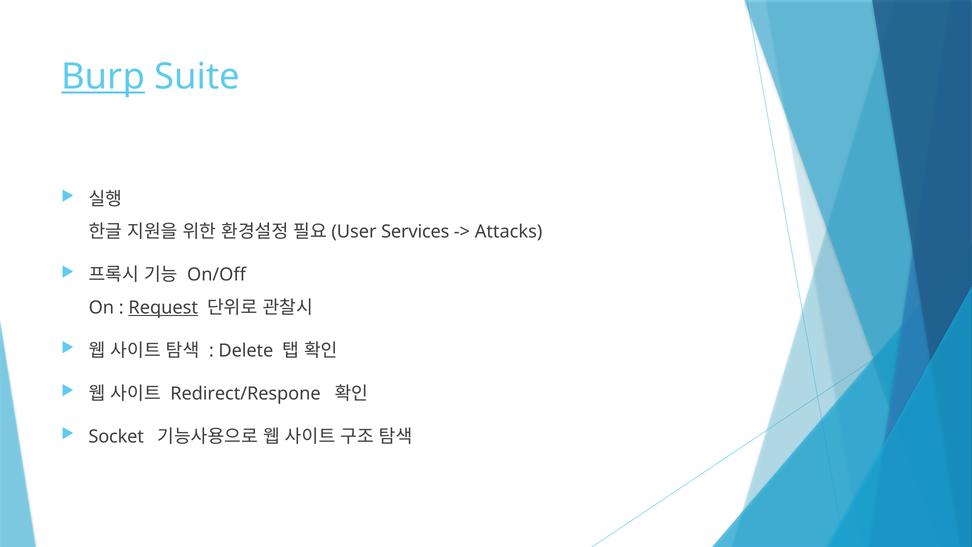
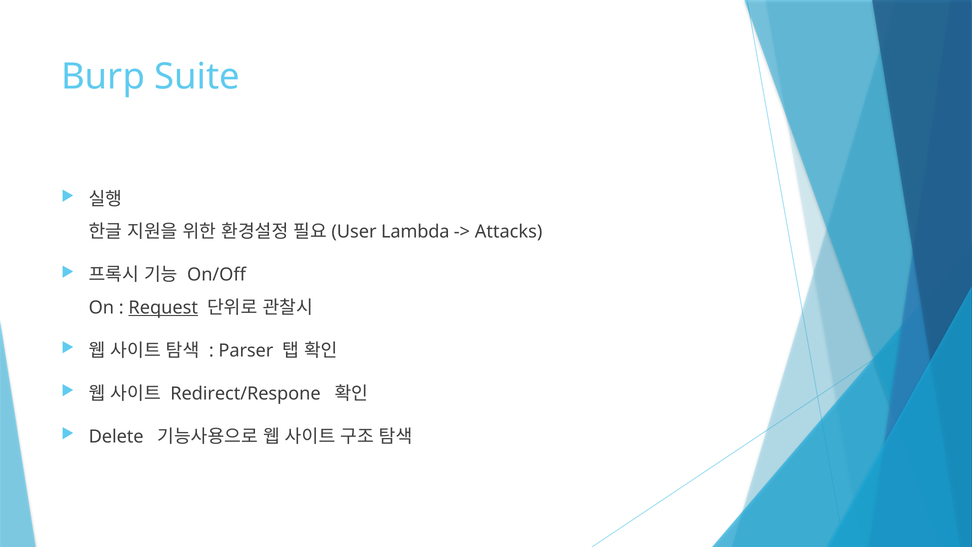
Burp underline: present -> none (103, 77)
Services: Services -> Lambda (415, 232)
Delete: Delete -> Parser (246, 351)
Socket: Socket -> Delete (116, 436)
